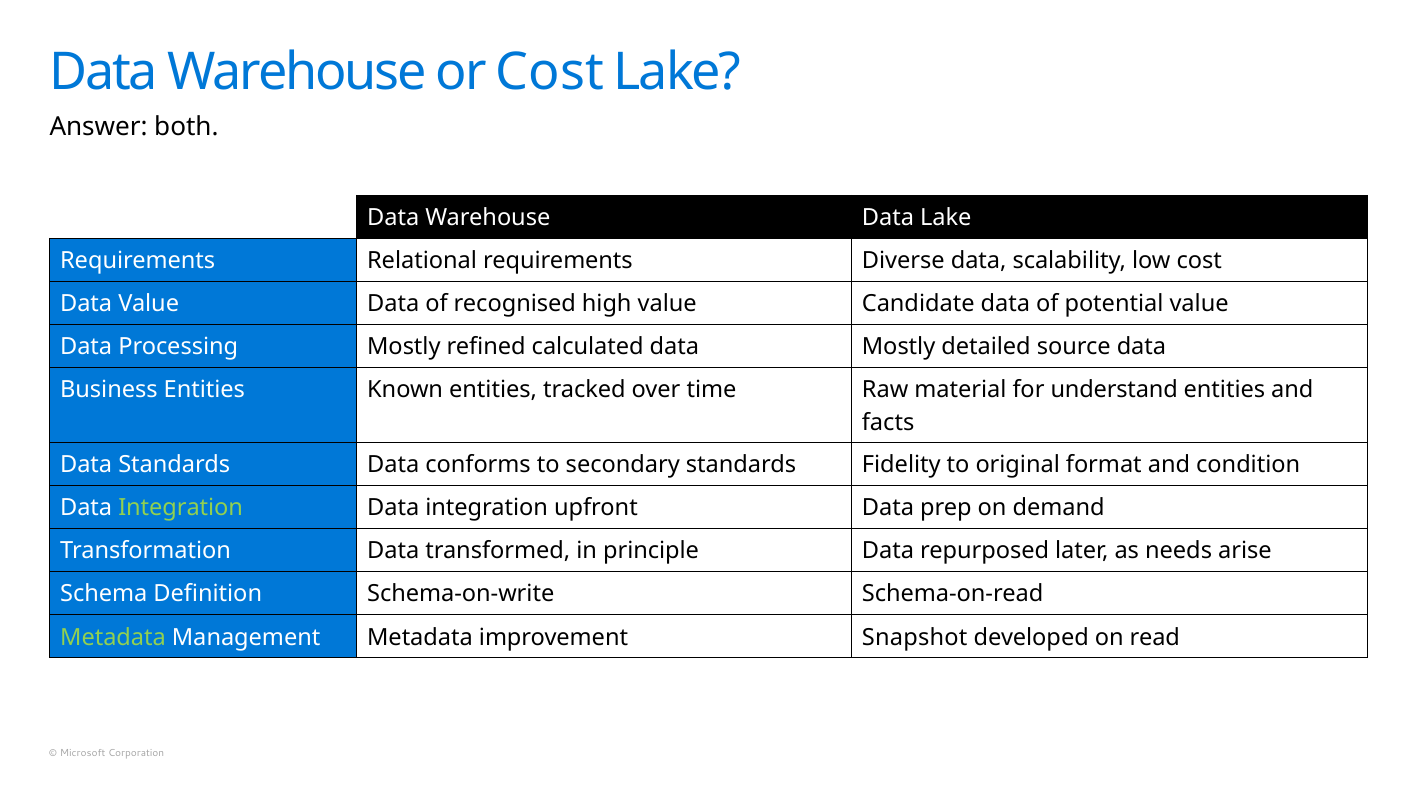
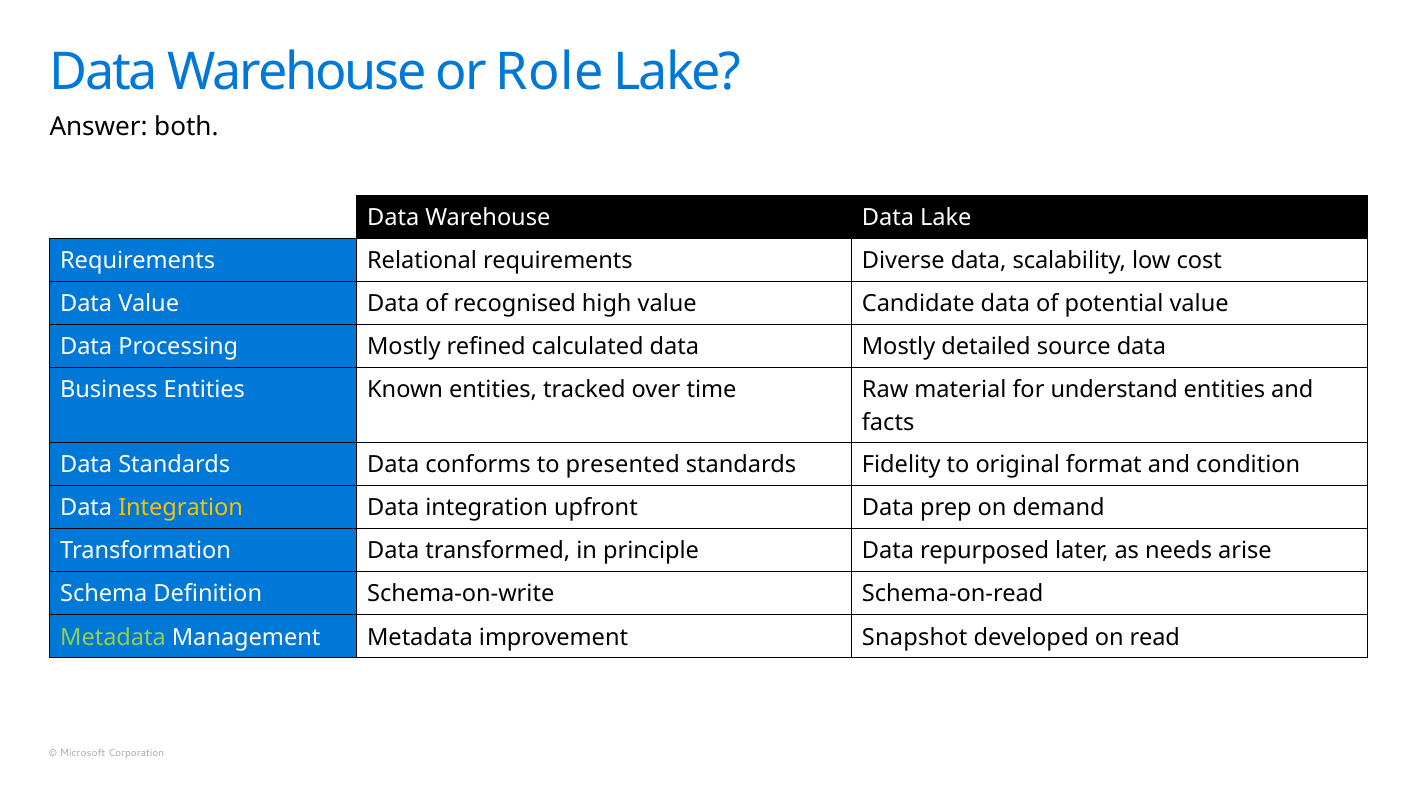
or Cost: Cost -> Role (550, 73)
secondary: secondary -> presented (623, 465)
Integration colour: light green -> yellow (181, 508)
